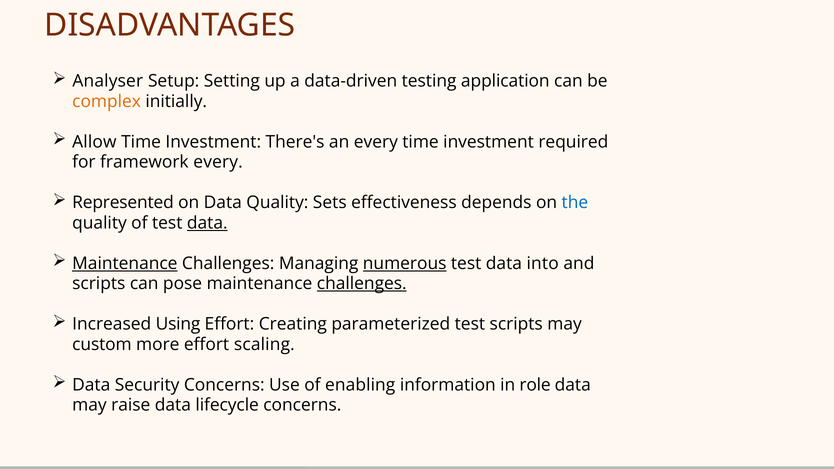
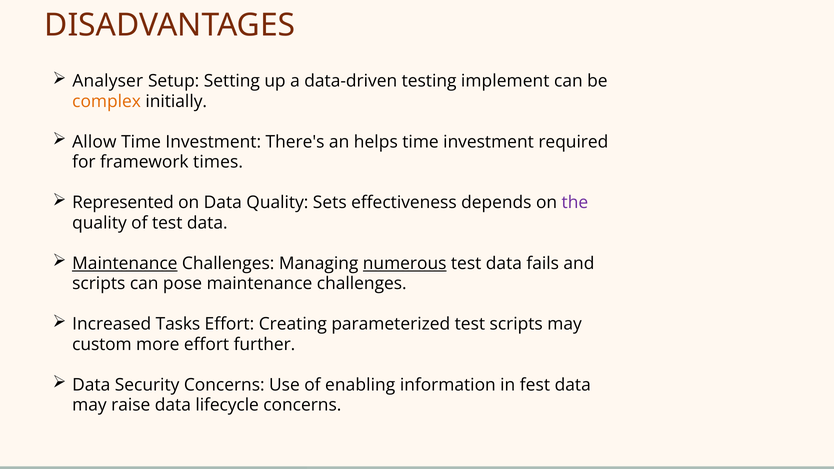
application: application -> implement (505, 81)
an every: every -> helps (376, 142)
framework every: every -> times (218, 162)
the colour: blue -> purple (575, 203)
data underline: present -> none (207, 223)
into: into -> fails (543, 264)
challenges underline: present -> none (362, 284)
Using: Using -> Tasks (178, 324)
scaling: scaling -> further (264, 345)
role: role -> fest (535, 385)
